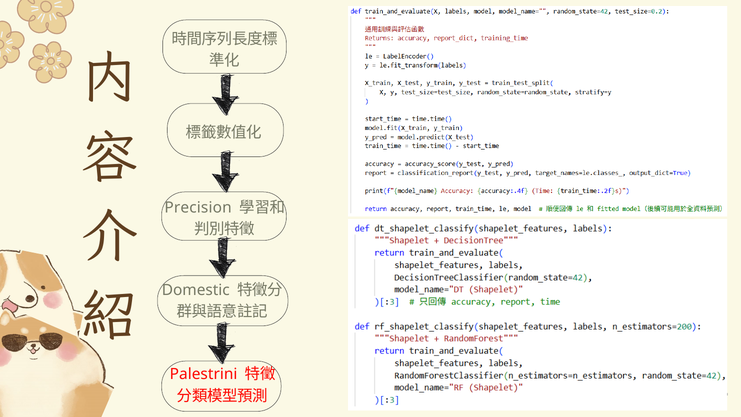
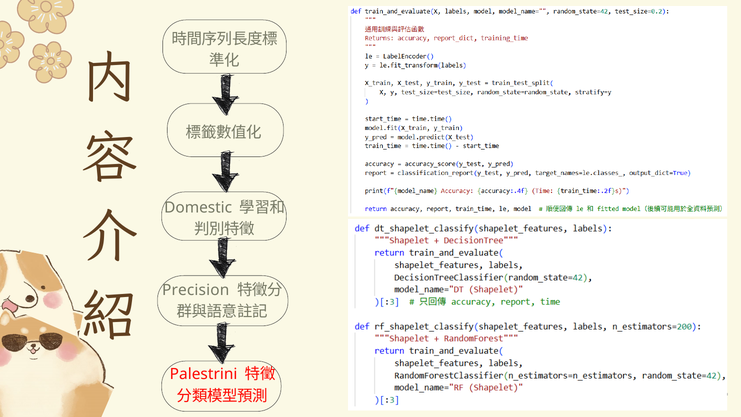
Precision: Precision -> Domestic (198, 207)
Domestic: Domestic -> Precision (196, 290)
